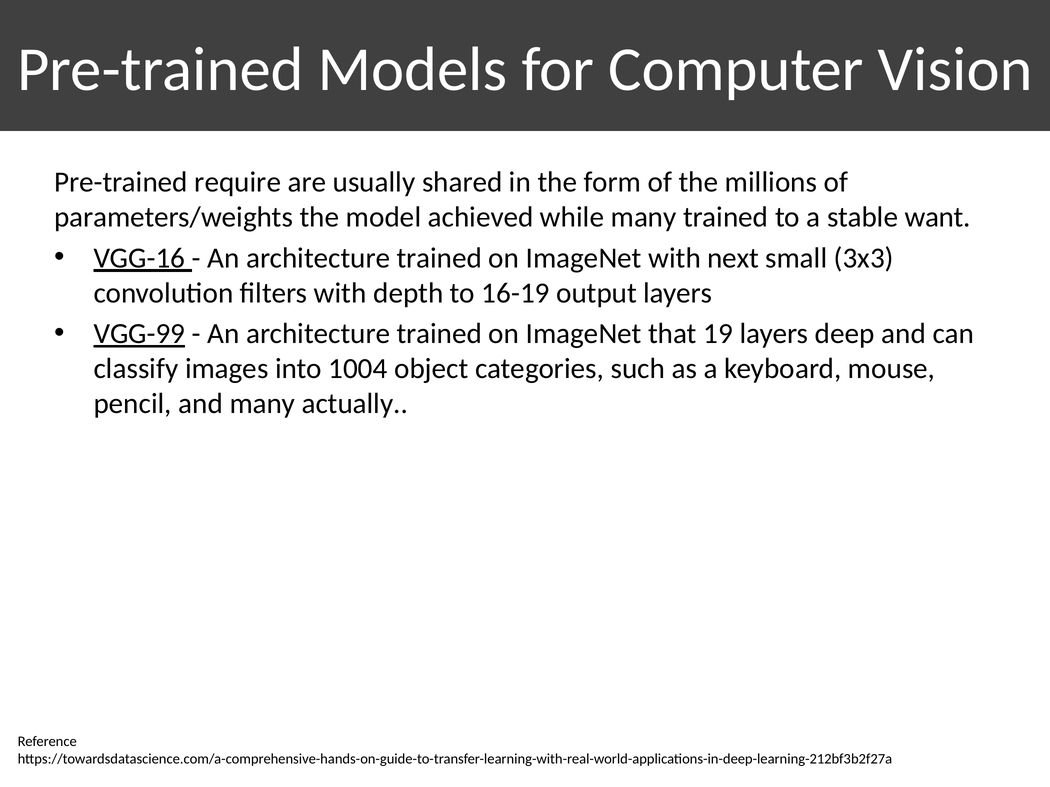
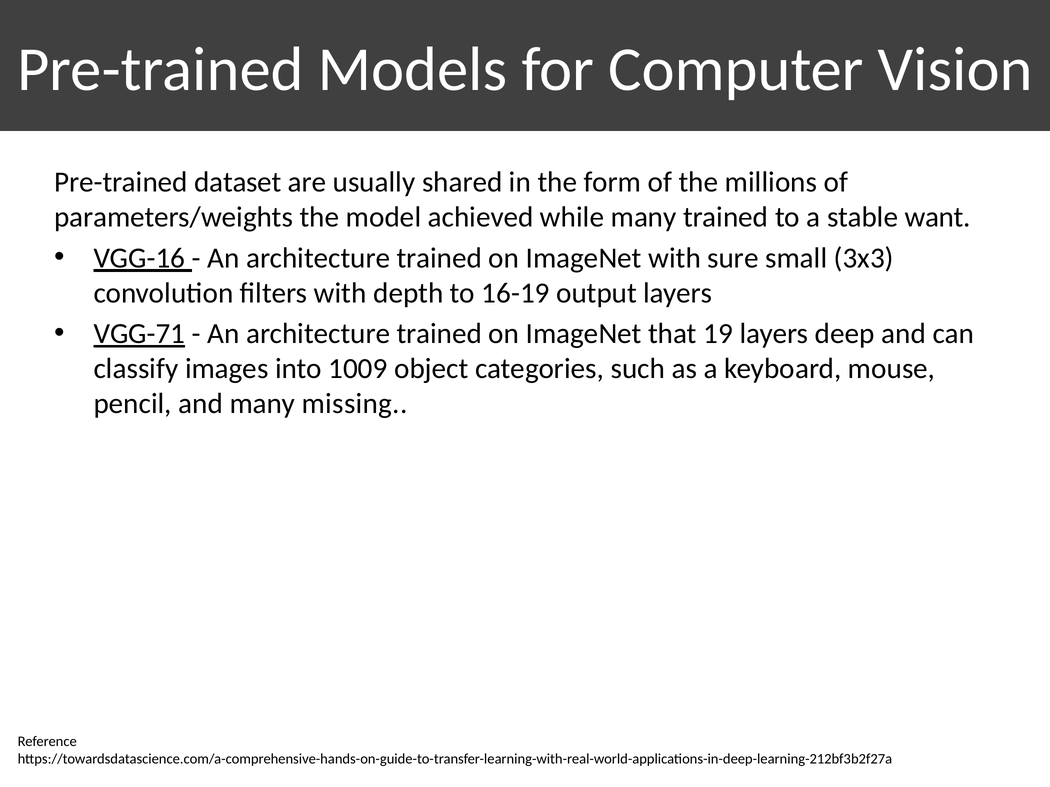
require: require -> dataset (238, 182)
next: next -> sure (733, 258)
VGG-99: VGG-99 -> VGG-71 (139, 334)
1004: 1004 -> 1009 (358, 369)
actually: actually -> missing (355, 404)
